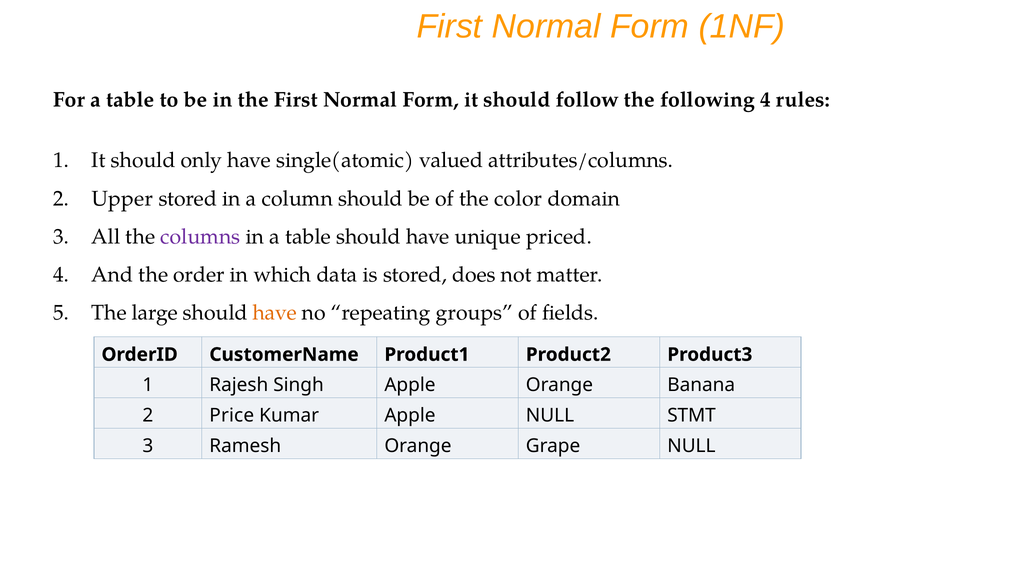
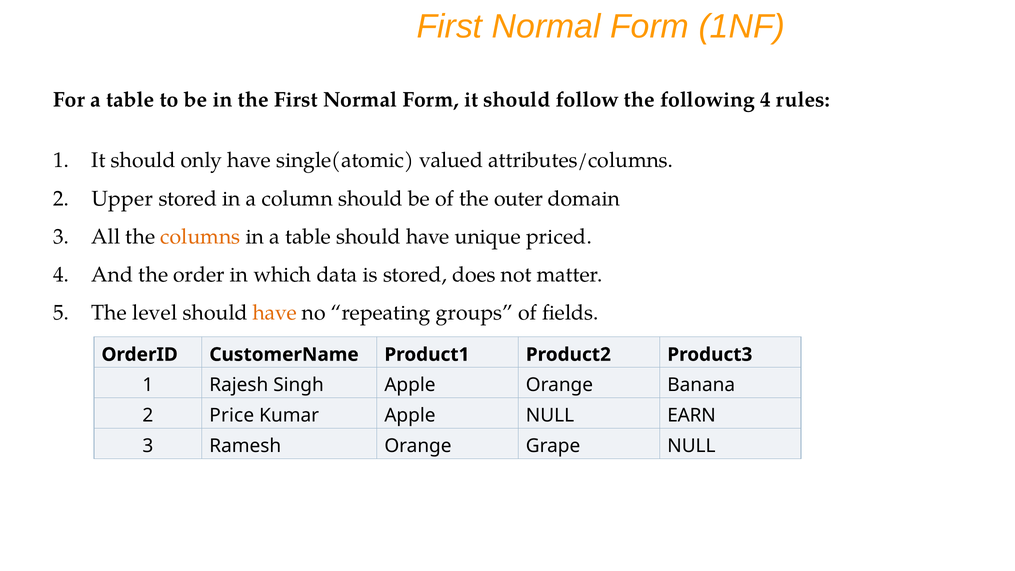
color: color -> outer (518, 199)
columns colour: purple -> orange (200, 237)
large: large -> level (155, 313)
STMT: STMT -> EARN (692, 415)
